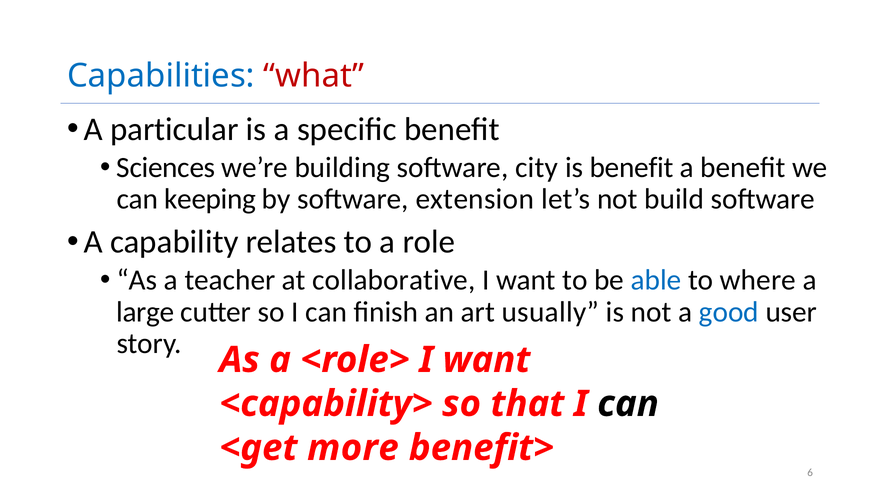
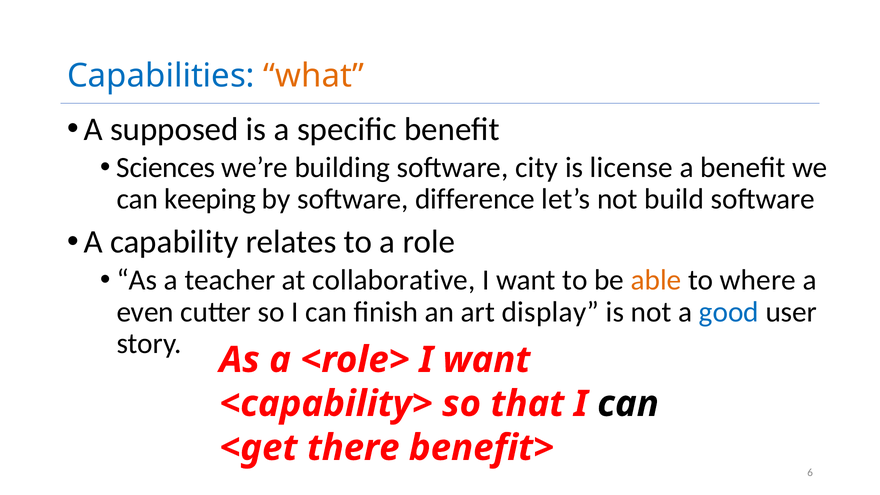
what colour: red -> orange (314, 76)
particular: particular -> supposed (174, 129)
is benefit: benefit -> license (631, 167)
extension: extension -> difference (475, 199)
able colour: blue -> orange (656, 280)
large: large -> even (145, 312)
usually: usually -> display (550, 312)
more: more -> there (353, 448)
